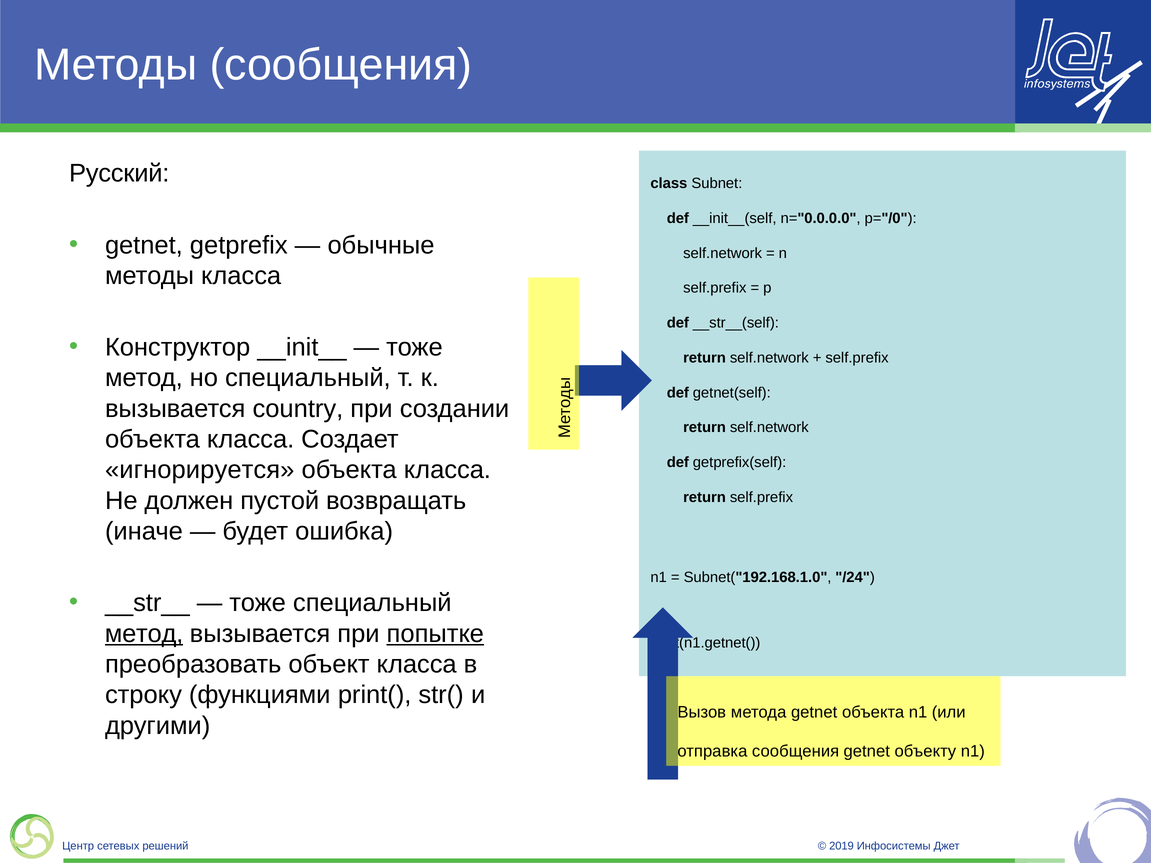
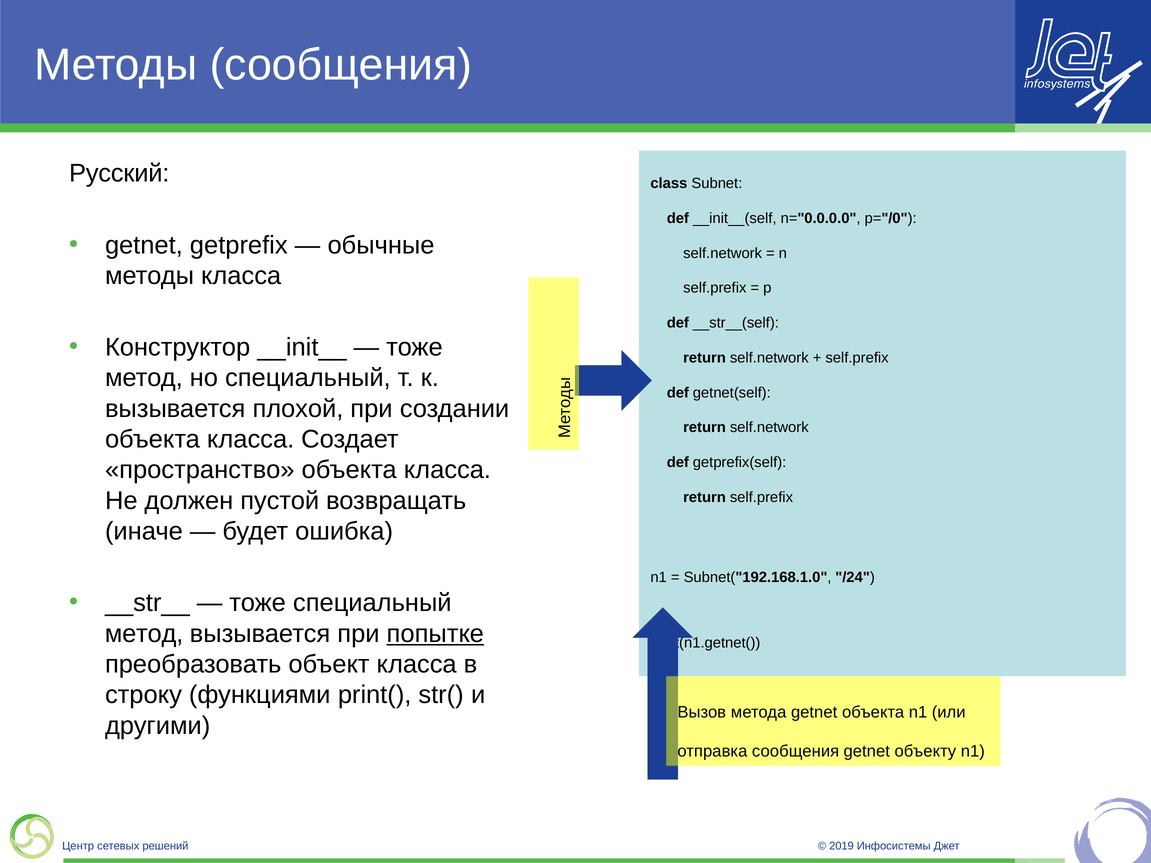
country: country -> плохой (298, 409)
игнорируется: игнорируется -> пространство (200, 470)
метод underline: present -> none (144, 634)
